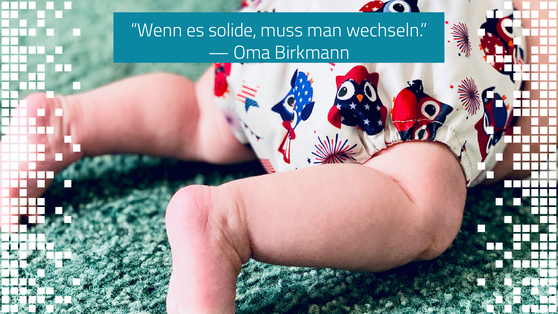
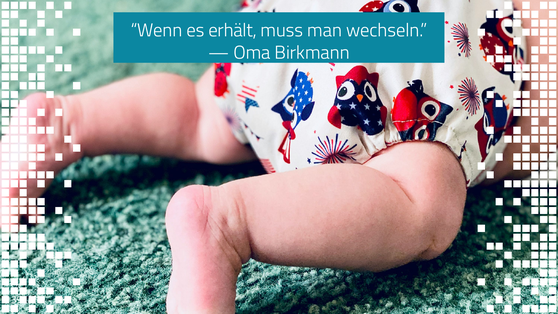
solide: solide -> erhält (233, 30)
